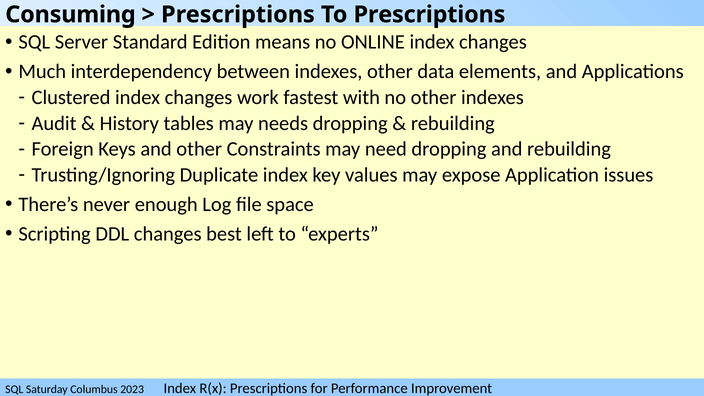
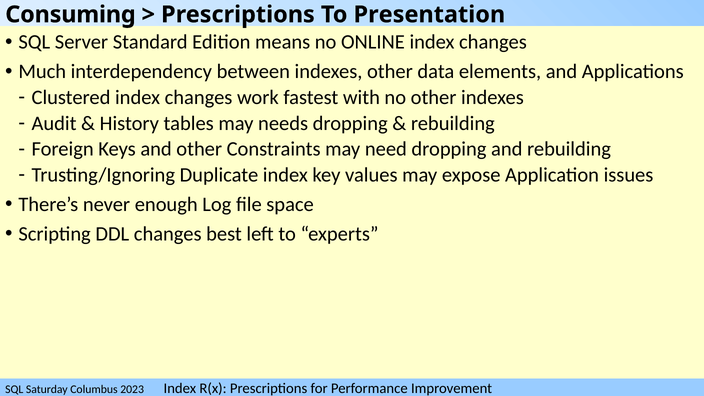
To Prescriptions: Prescriptions -> Presentation (429, 15)
